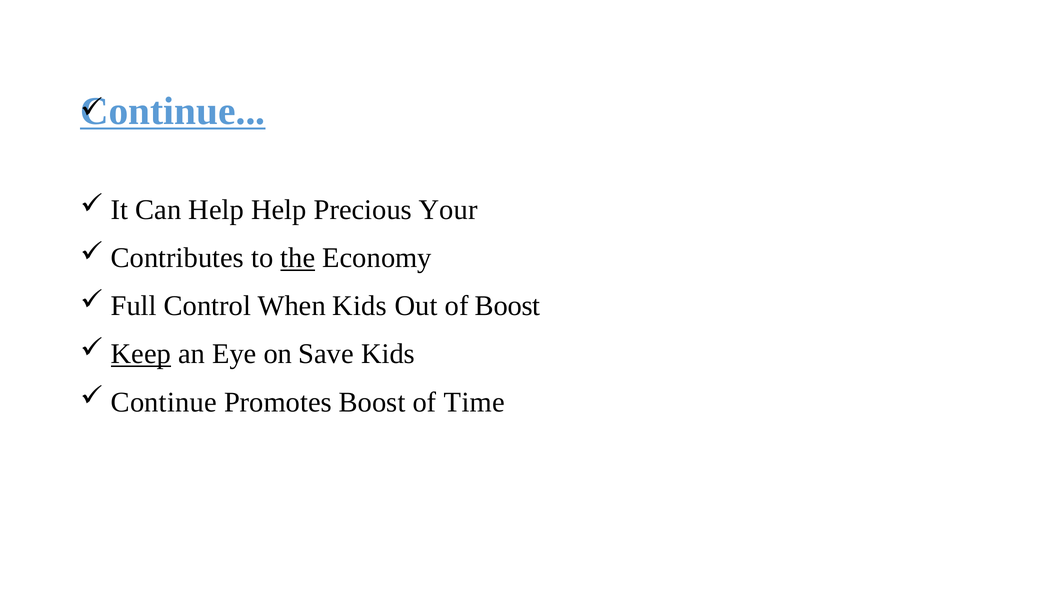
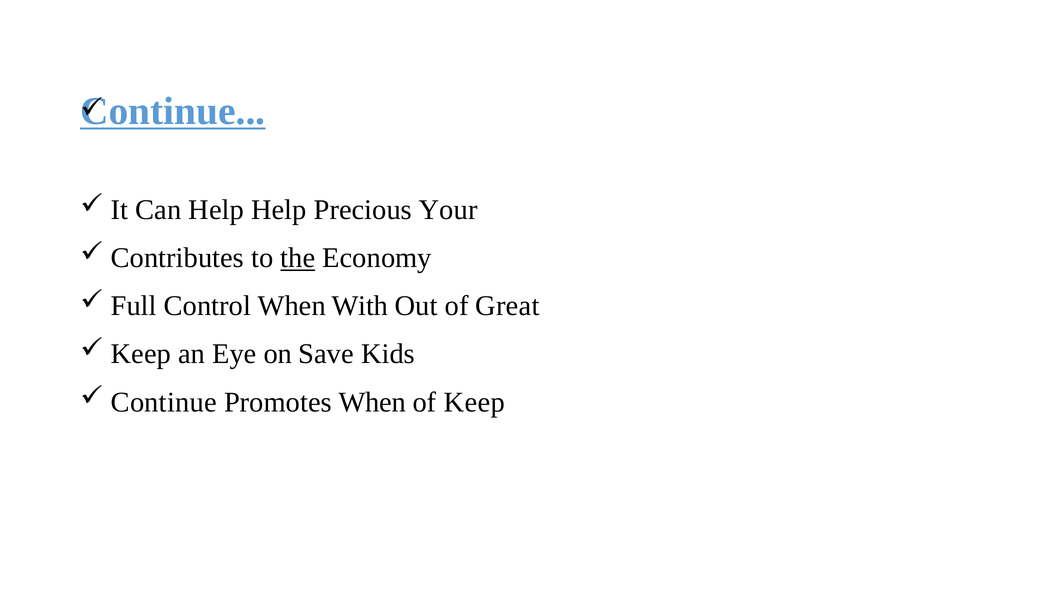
When Kids: Kids -> With (360, 306)
of Boost: Boost -> Great (507, 306)
Keep underline: present -> none (141, 354)
Promotes Boost: Boost -> When (372, 402)
of Time: Time -> Keep (474, 402)
